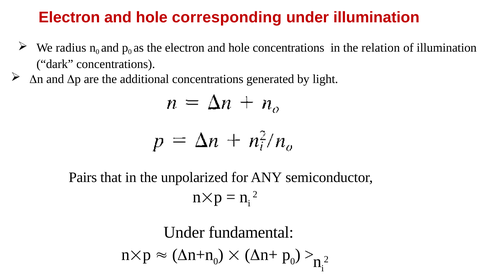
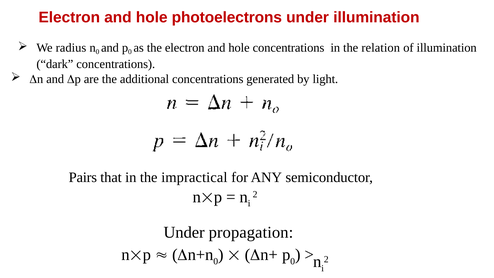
corresponding: corresponding -> photoelectrons (227, 17)
unpolarized: unpolarized -> impractical (194, 177)
fundamental: fundamental -> propagation (251, 232)
